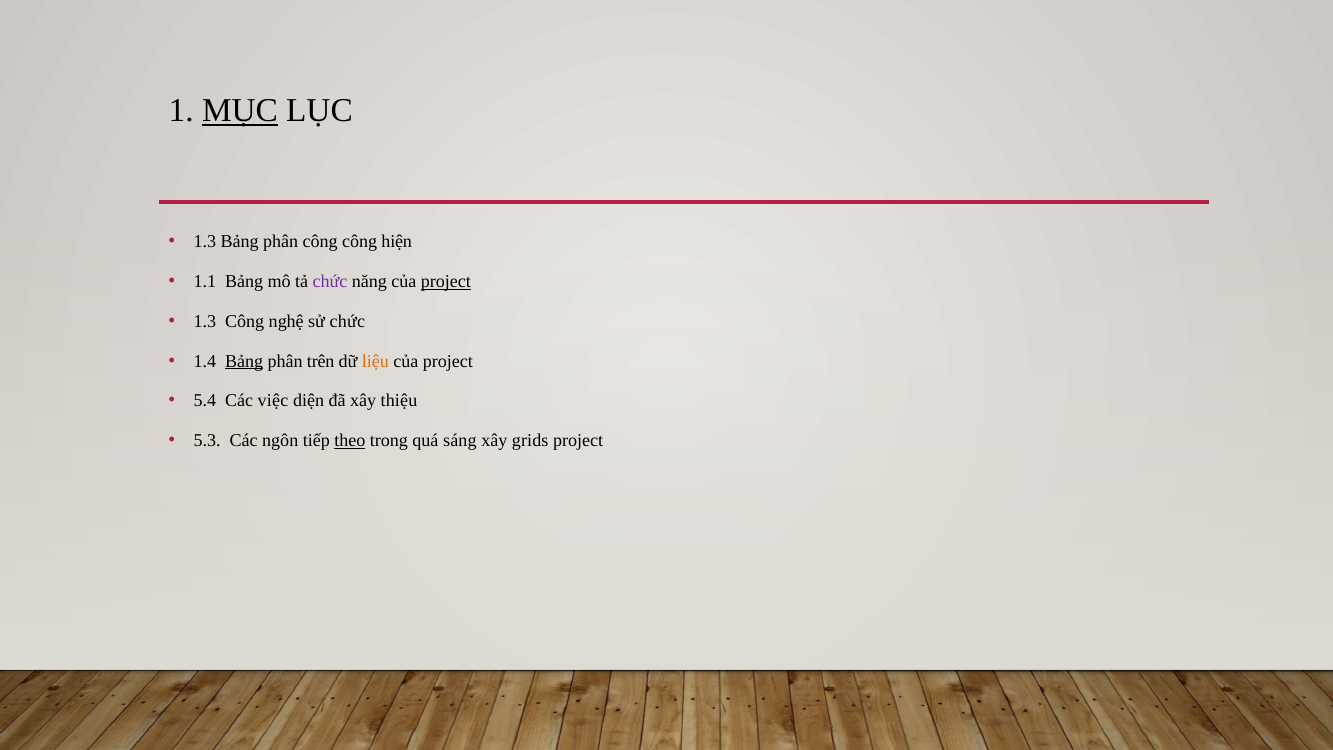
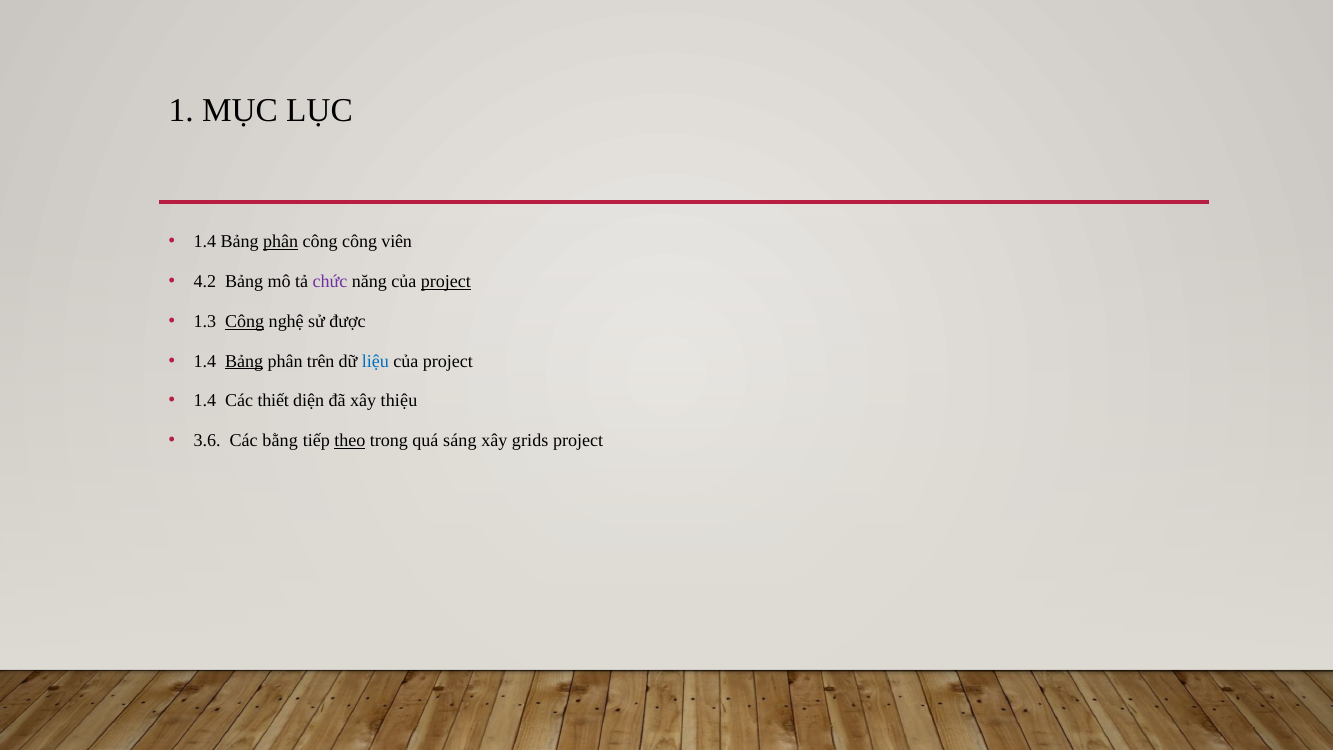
MỤC underline: present -> none (240, 111)
1.3: 1.3 -> 1.4 (205, 242)
phân underline: none -> present (281, 242)
hiện: hiện -> viên (397, 242)
1.1: 1.1 -> 4.2 (205, 281)
Công underline: none -> present (245, 321)
sử chức: chức -> được (347, 321)
liệu colour: orange -> blue (375, 361)
5.4: 5.4 -> 1.4 (205, 401)
việc: việc -> thiết (273, 401)
5.3: 5.3 -> 3.6 (207, 440)
ngôn: ngôn -> bằng (280, 440)
